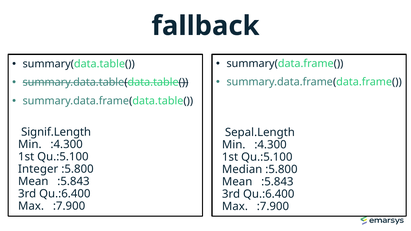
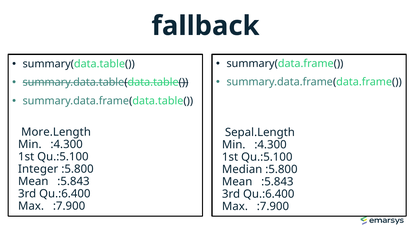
Signif.Length: Signif.Length -> More.Length (56, 132)
